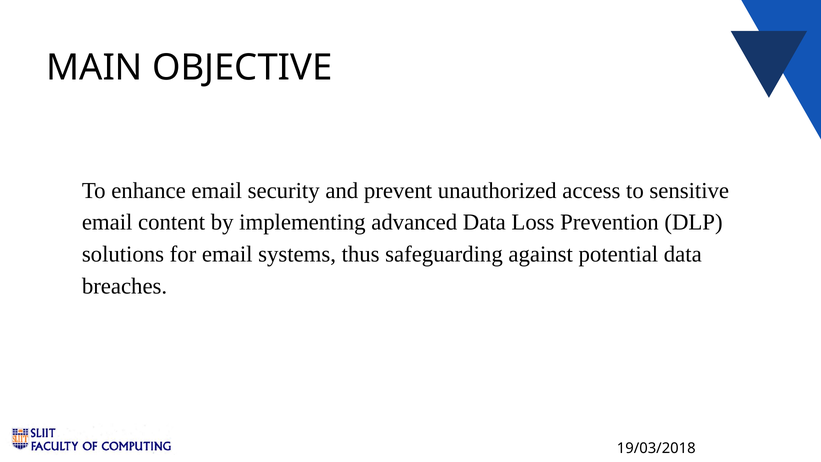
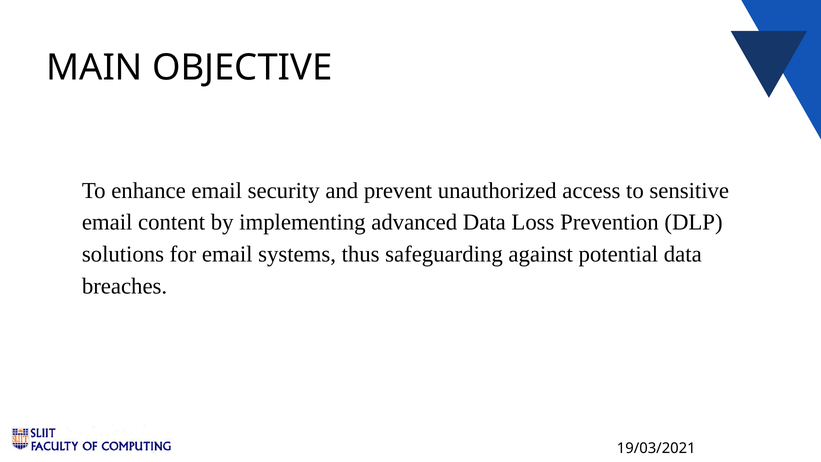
19/03/2018: 19/03/2018 -> 19/03/2021 (656, 448)
